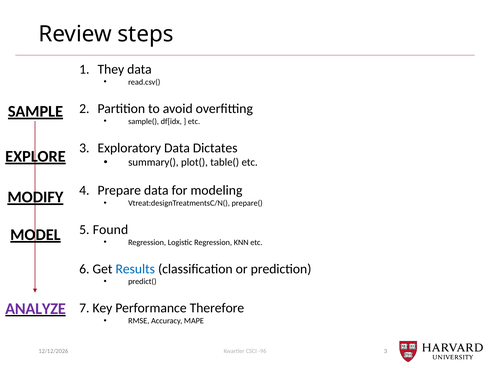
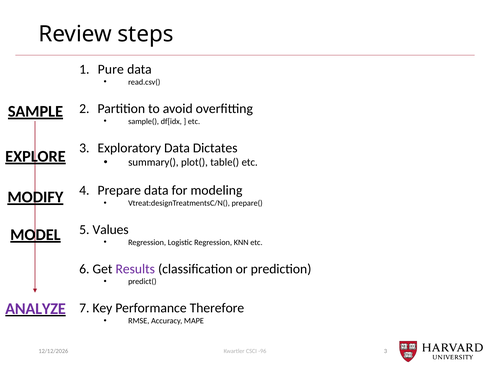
They: They -> Pure (111, 69)
Found: Found -> Values (111, 229)
Results colour: blue -> purple (135, 269)
